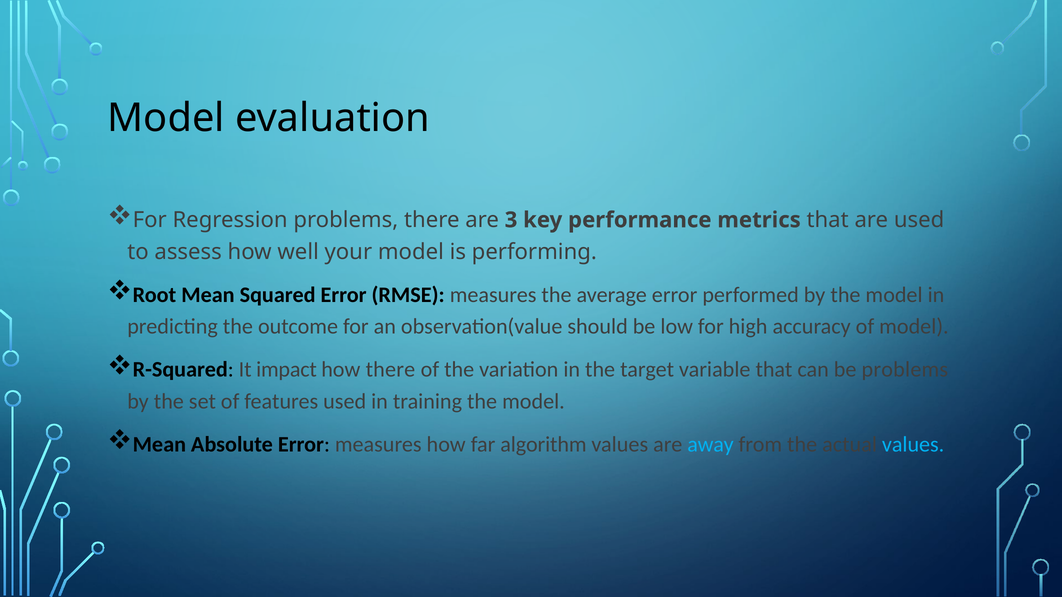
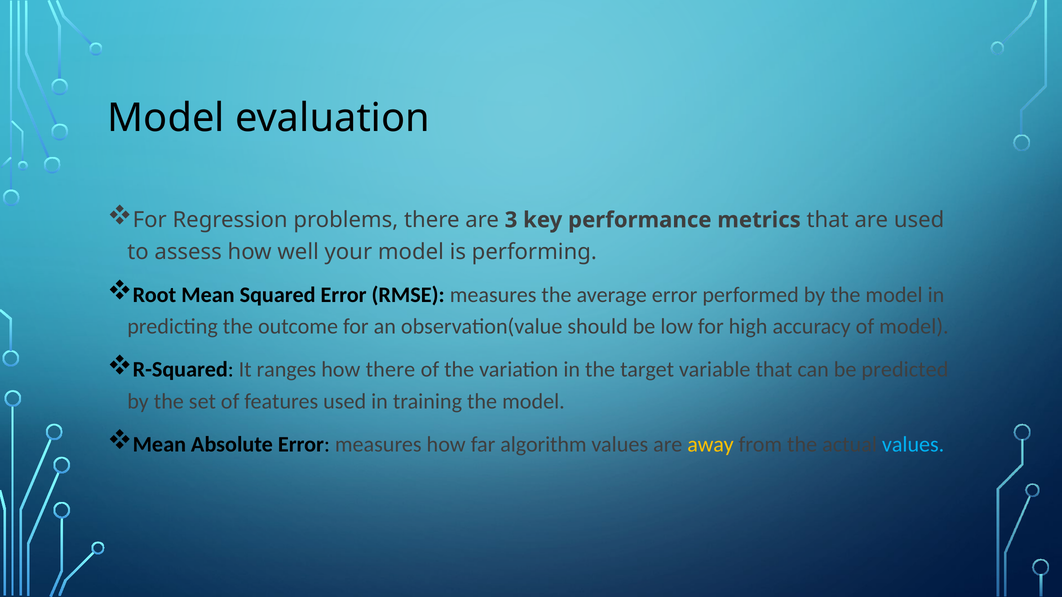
impact: impact -> ranges (286, 370)
be problems: problems -> predicted (905, 370)
away colour: light blue -> yellow (711, 445)
